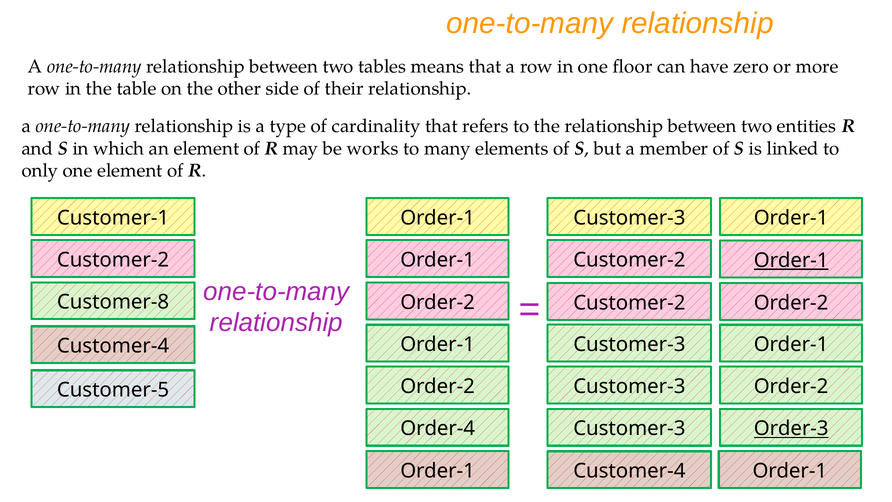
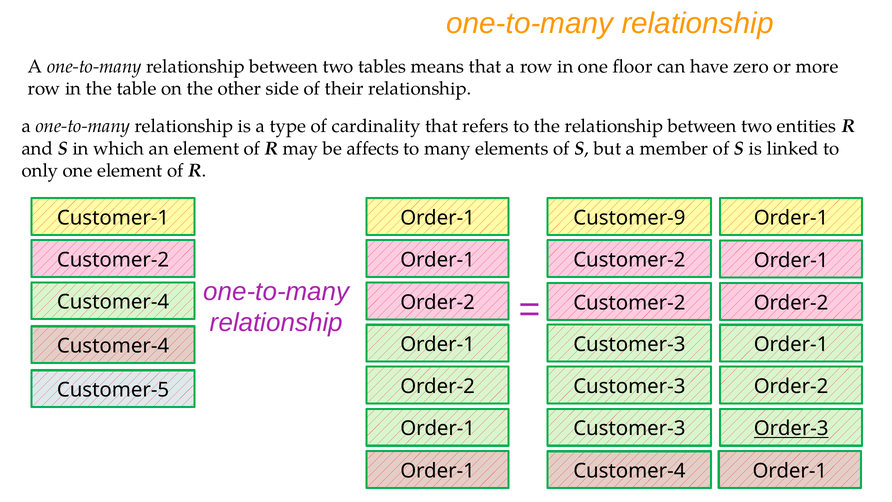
works: works -> affects (373, 148)
Customer-3: Customer-3 -> Customer-9 (629, 218)
Order-1 underline: present -> none (791, 260)
Customer-8: Customer-8 -> Customer-4 (113, 302)
Order-4: Order-4 -> Order-1 (438, 428)
